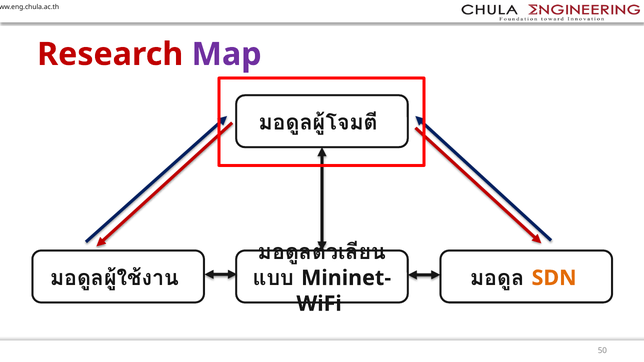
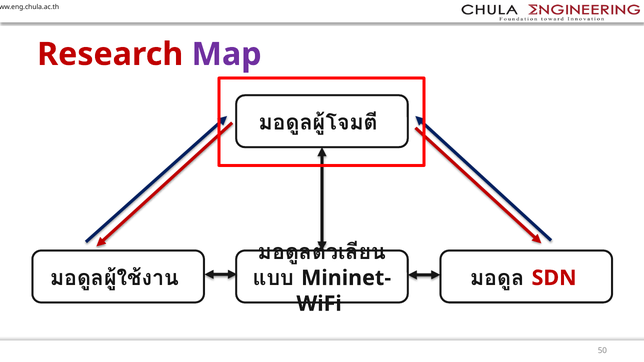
SDN colour: orange -> red (554, 278)
